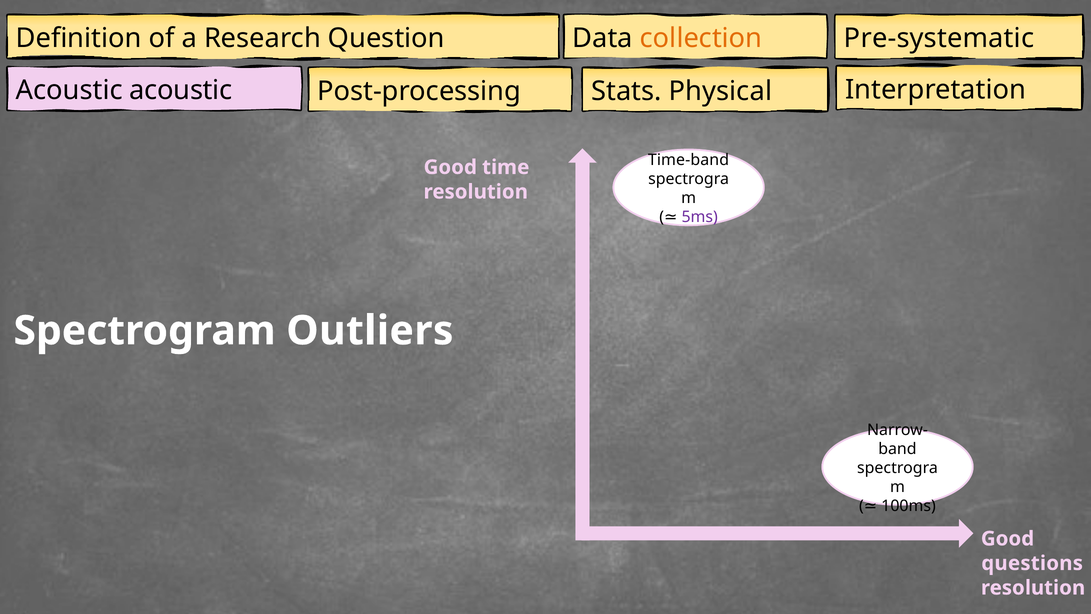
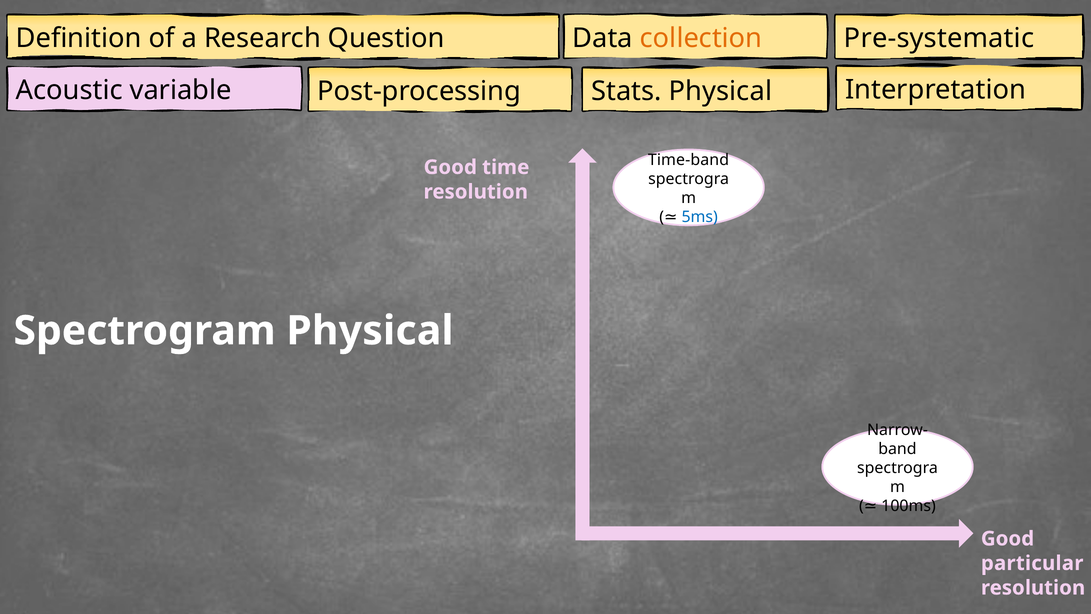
Acoustic acoustic: acoustic -> variable (181, 90)
5ms colour: purple -> blue (700, 217)
Spectrogram Outliers: Outliers -> Physical (370, 331)
questions: questions -> particular (1032, 563)
